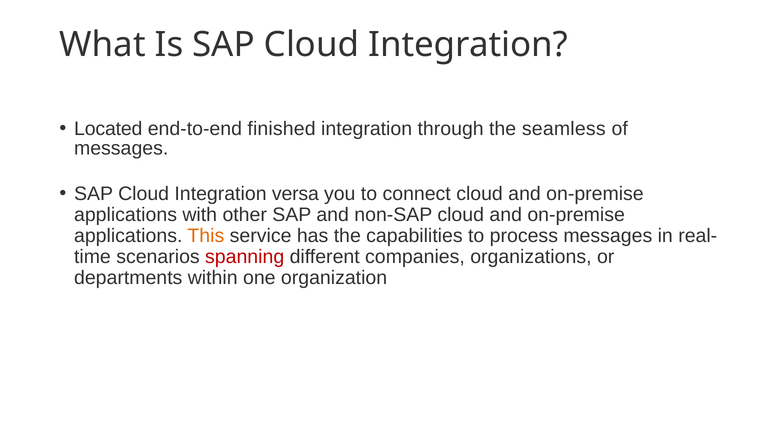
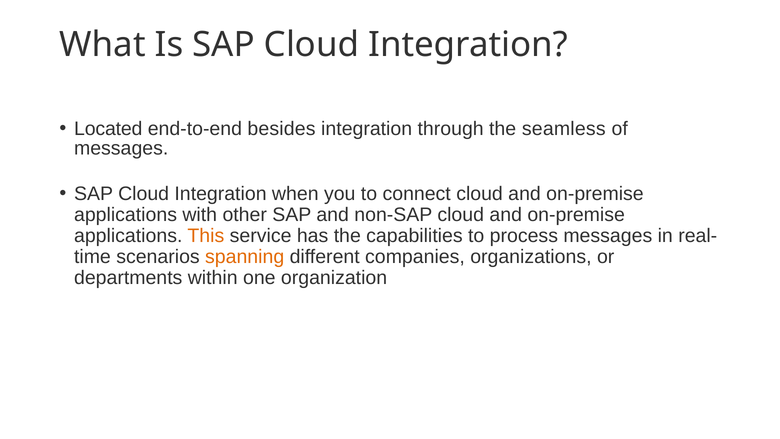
finished: finished -> besides (282, 129)
versa: versa -> when (295, 194)
spanning colour: red -> orange (245, 257)
